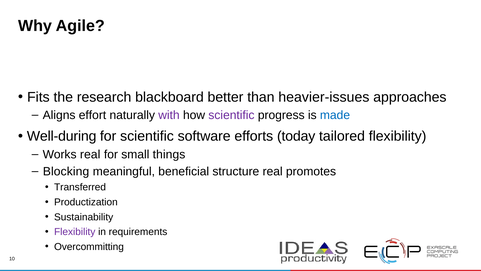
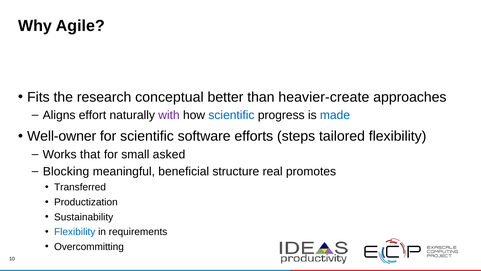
blackboard: blackboard -> conceptual (169, 97)
heavier-issues: heavier-issues -> heavier-create (324, 97)
scientific colour: purple -> blue (231, 115)
Well-during: Well-during -> Well-owner (62, 136)
today: today -> steps (296, 136)
Works real: real -> that (90, 154)
things: things -> asked (169, 154)
Flexibility colour: purple -> blue (75, 232)
